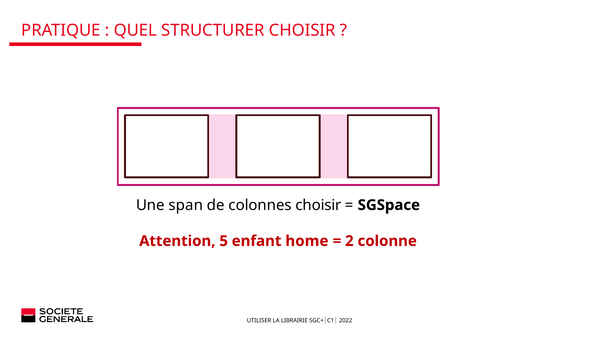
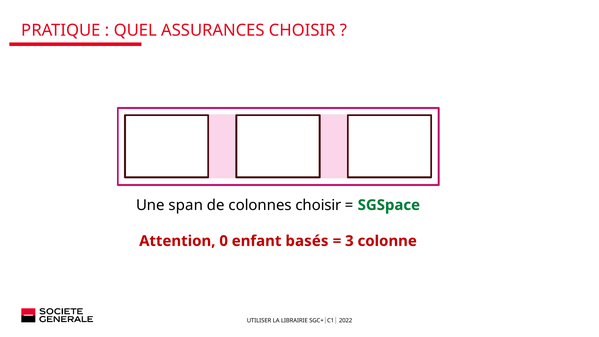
STRUCTURER: STRUCTURER -> ASSURANCES (213, 30)
SGSpace colour: black -> green (389, 205)
5: 5 -> 0 (224, 241)
home: home -> basés (307, 241)
2: 2 -> 3 (349, 241)
